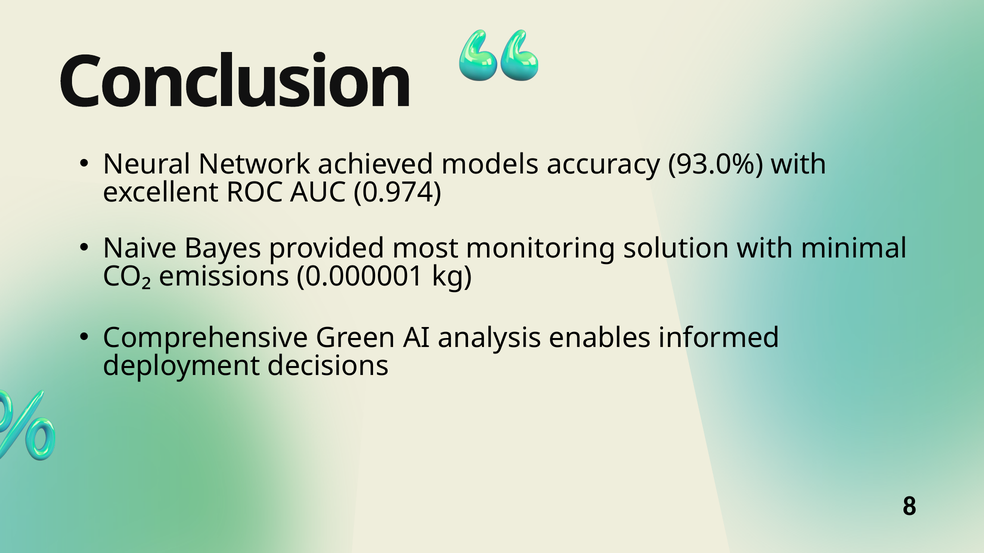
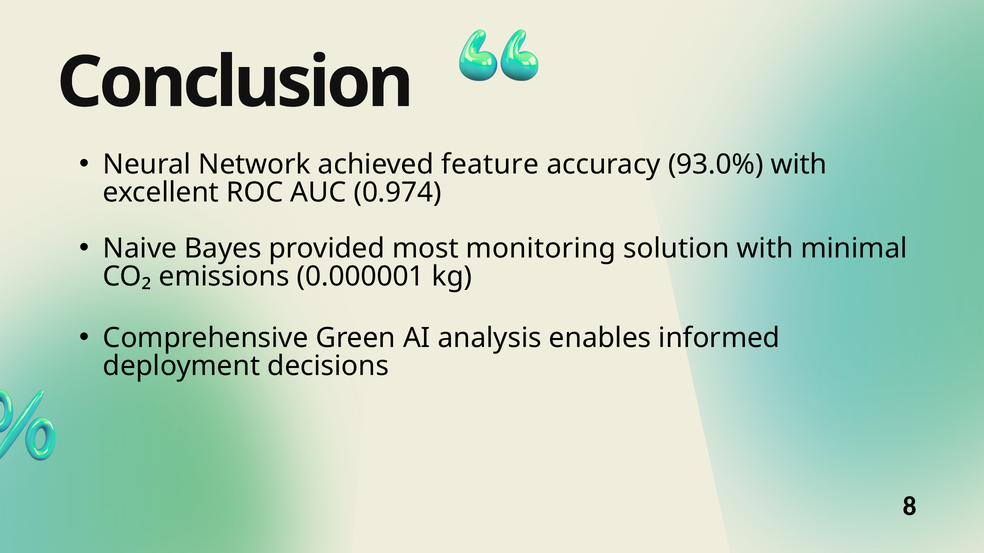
models: models -> feature (490, 165)
